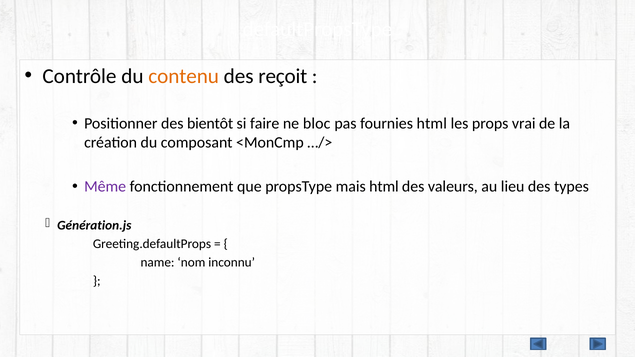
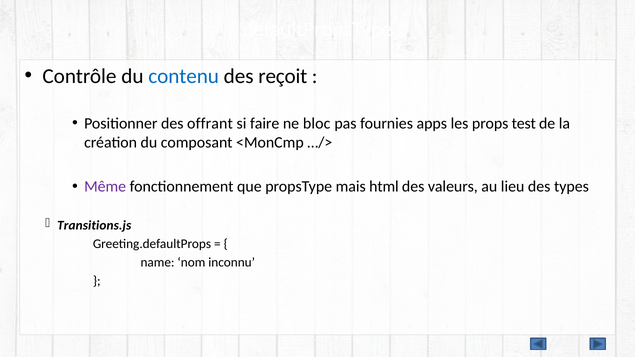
contenu colour: orange -> blue (184, 76)
bientôt: bientôt -> offrant (210, 123)
fournies html: html -> apps (432, 123)
vrai: vrai -> test (524, 123)
Génération.js: Génération.js -> Transitions.js (94, 225)
